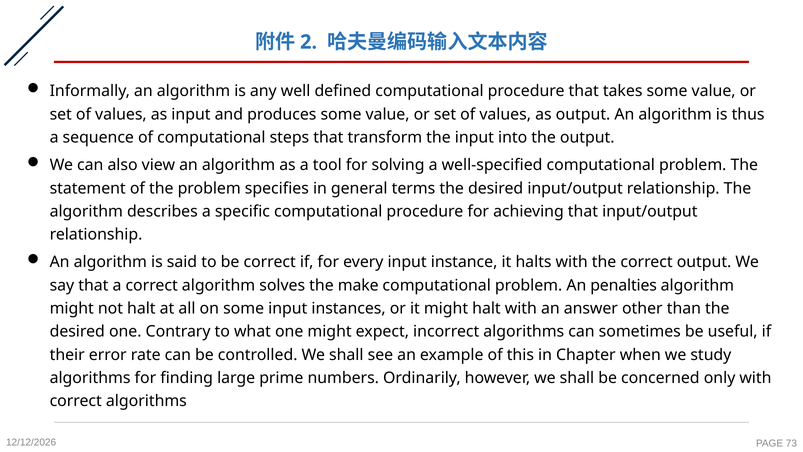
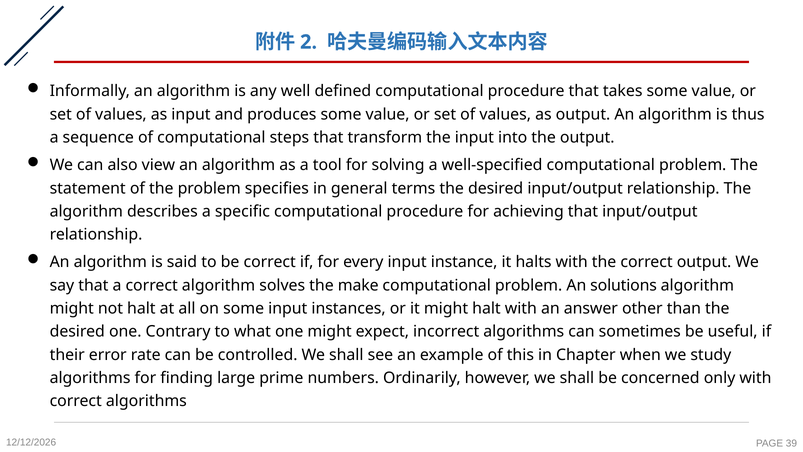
penalties: penalties -> solutions (624, 285)
73: 73 -> 39 (791, 443)
